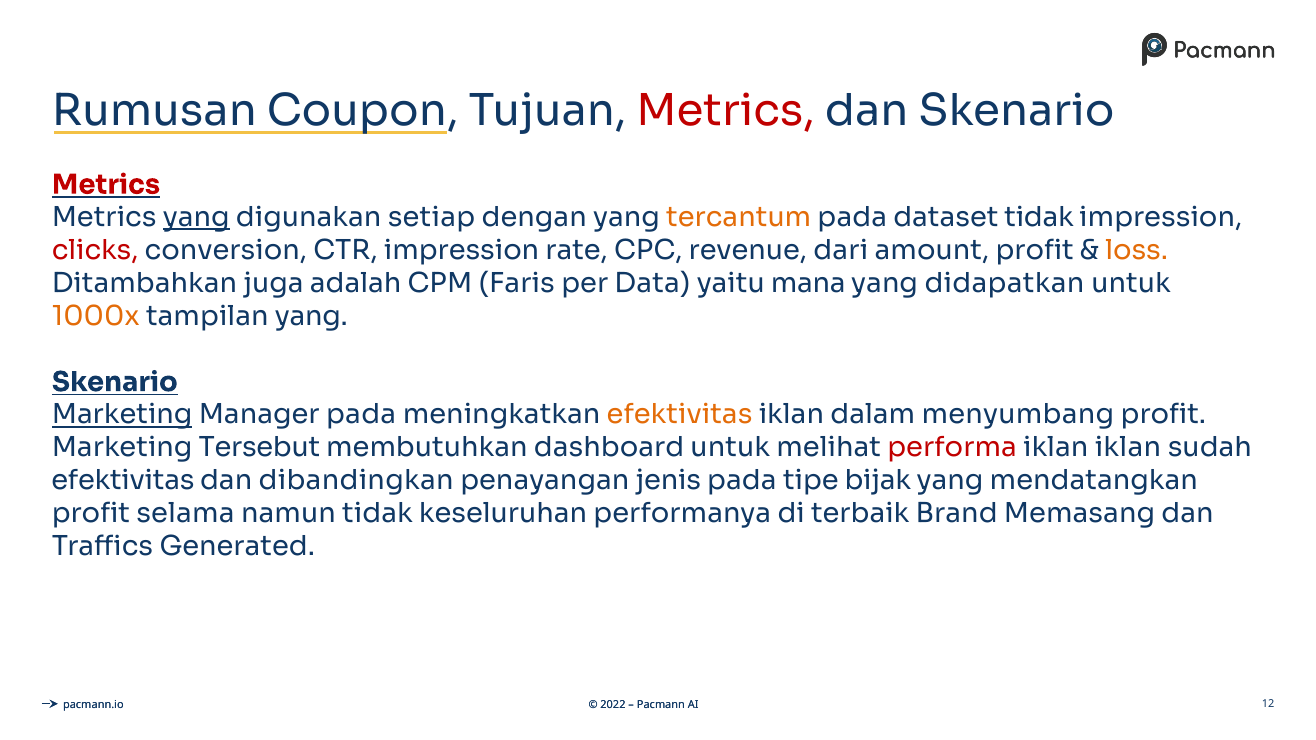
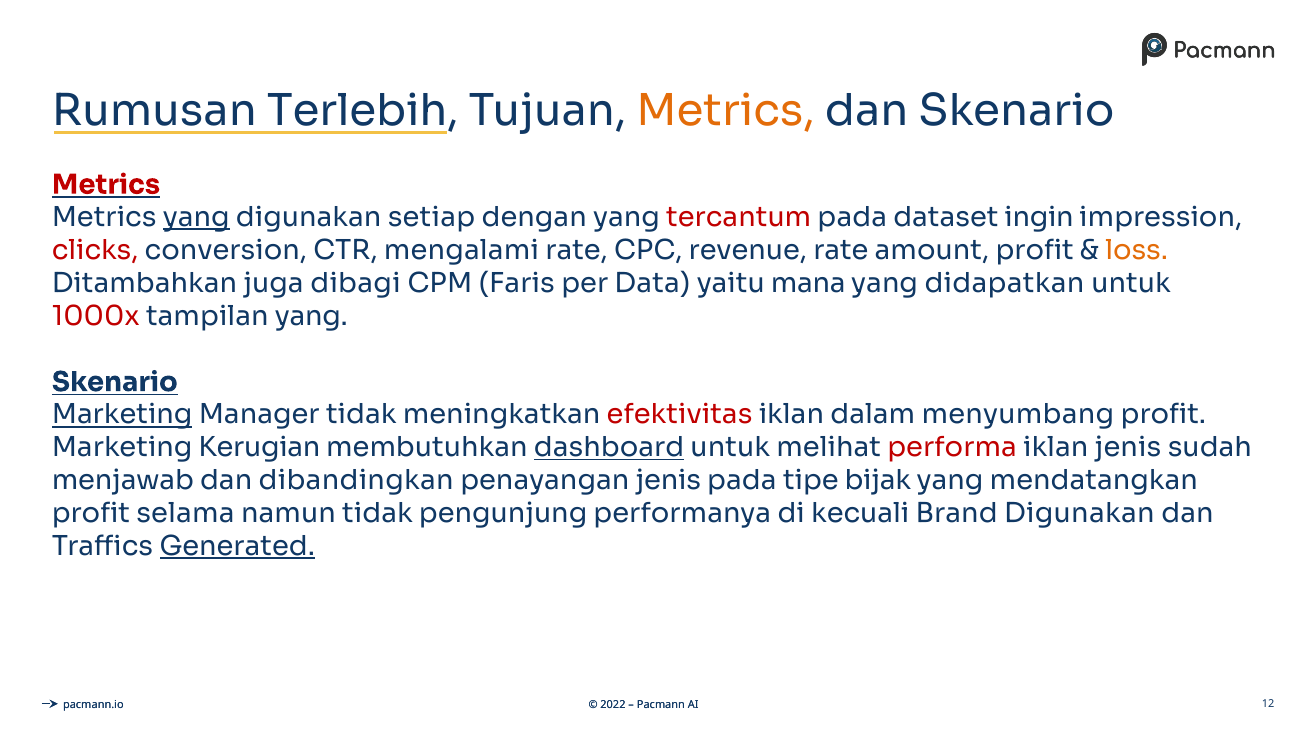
Coupon: Coupon -> Terlebih (363, 111)
Metrics colour: red -> orange (726, 111)
tercantum colour: orange -> red (739, 218)
dataset tidak: tidak -> ingin (1039, 218)
CTR impression: impression -> mengalami (462, 250)
revenue dari: dari -> rate (841, 250)
adalah: adalah -> dibagi (356, 283)
1000x colour: orange -> red (96, 316)
Manager pada: pada -> tidak (361, 415)
efektivitas colour: orange -> red (680, 415)
Tersebut: Tersebut -> Kerugian (259, 448)
dashboard underline: none -> present (609, 448)
iklan iklan: iklan -> jenis (1128, 448)
efektivitas: efektivitas -> menjawab (123, 481)
keseluruhan: keseluruhan -> pengunjung (503, 514)
terbaik: terbaik -> kecuali (860, 514)
Brand Memasang: Memasang -> Digunakan (1079, 514)
Generated underline: none -> present (237, 547)
